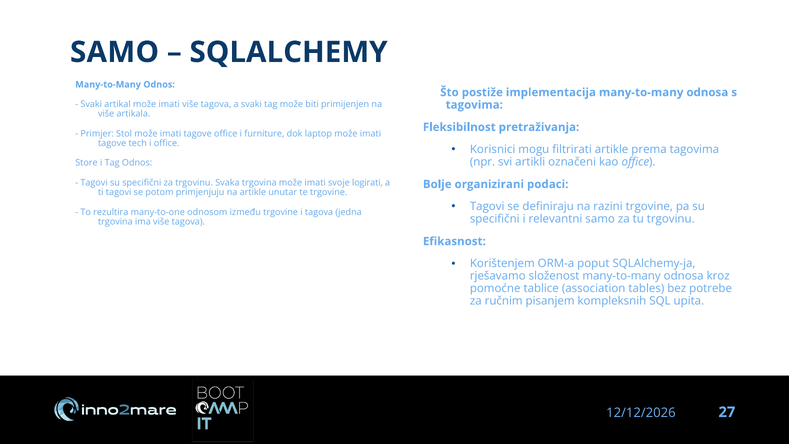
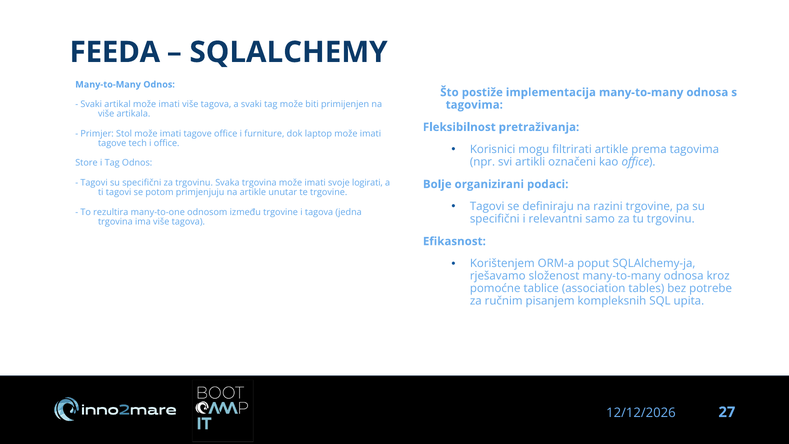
SAMO: SAMO -> FEEDA (115, 52)
